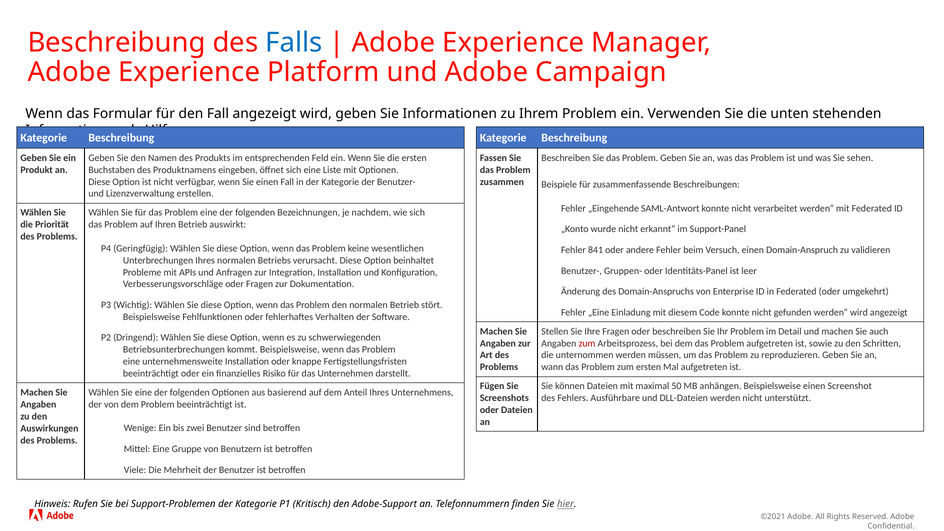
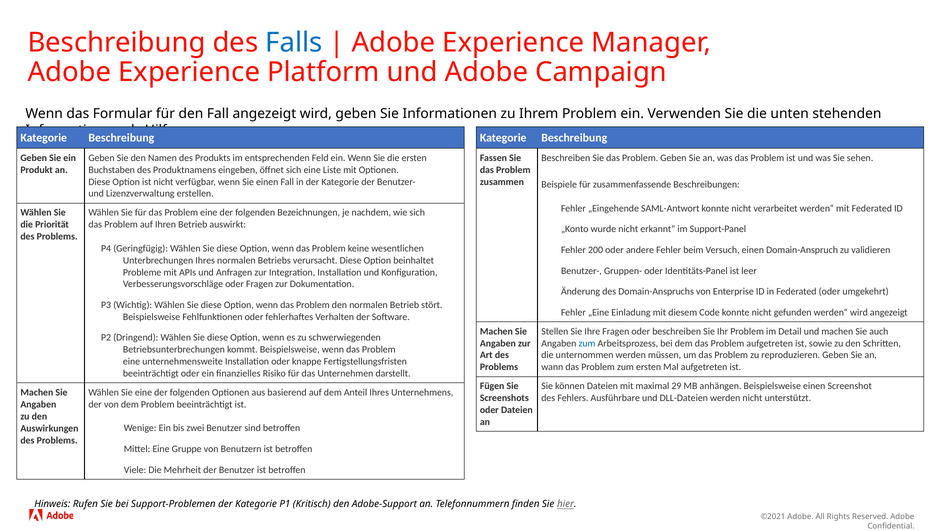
841: 841 -> 200 (596, 250)
zum colour: red -> blue (587, 343)
50: 50 -> 29 (676, 386)
